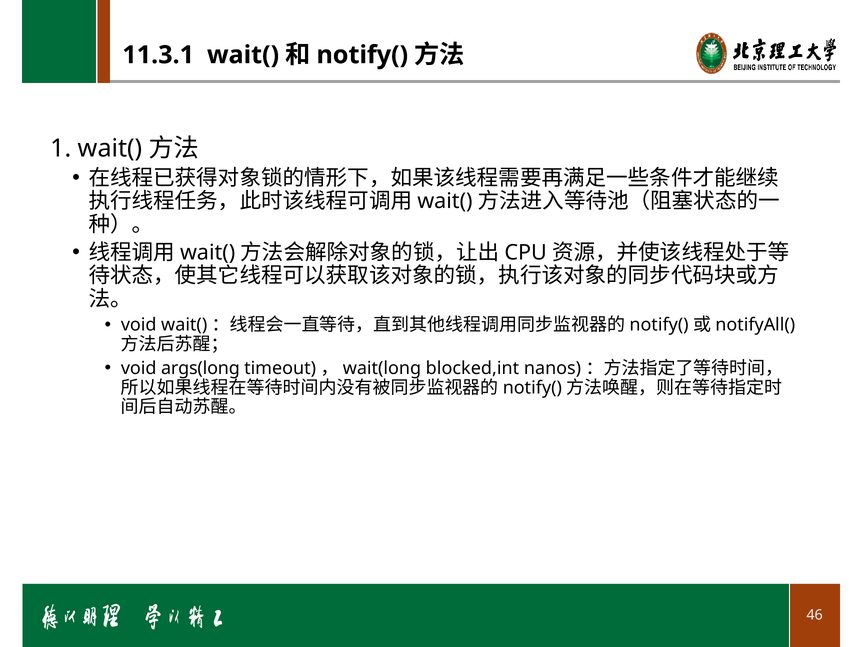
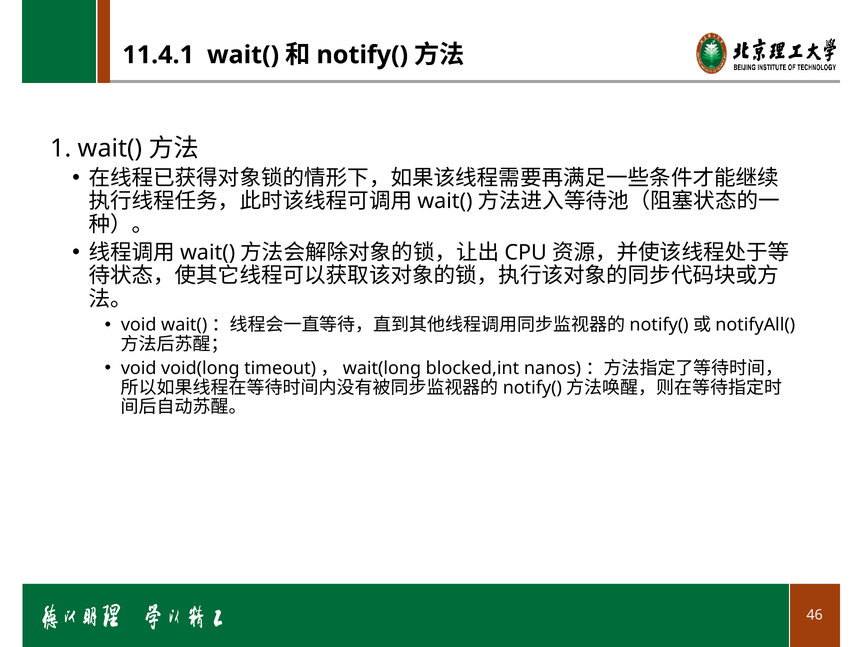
11.3.1: 11.3.1 -> 11.4.1 (158, 55)
args(long: args(long -> void(long (200, 368)
